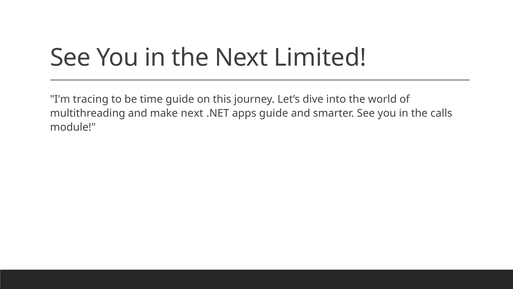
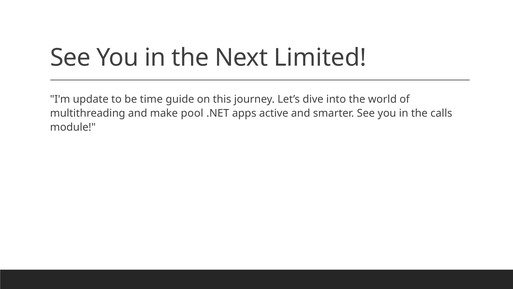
tracing: tracing -> update (91, 99)
make next: next -> pool (192, 113)
apps guide: guide -> active (274, 113)
